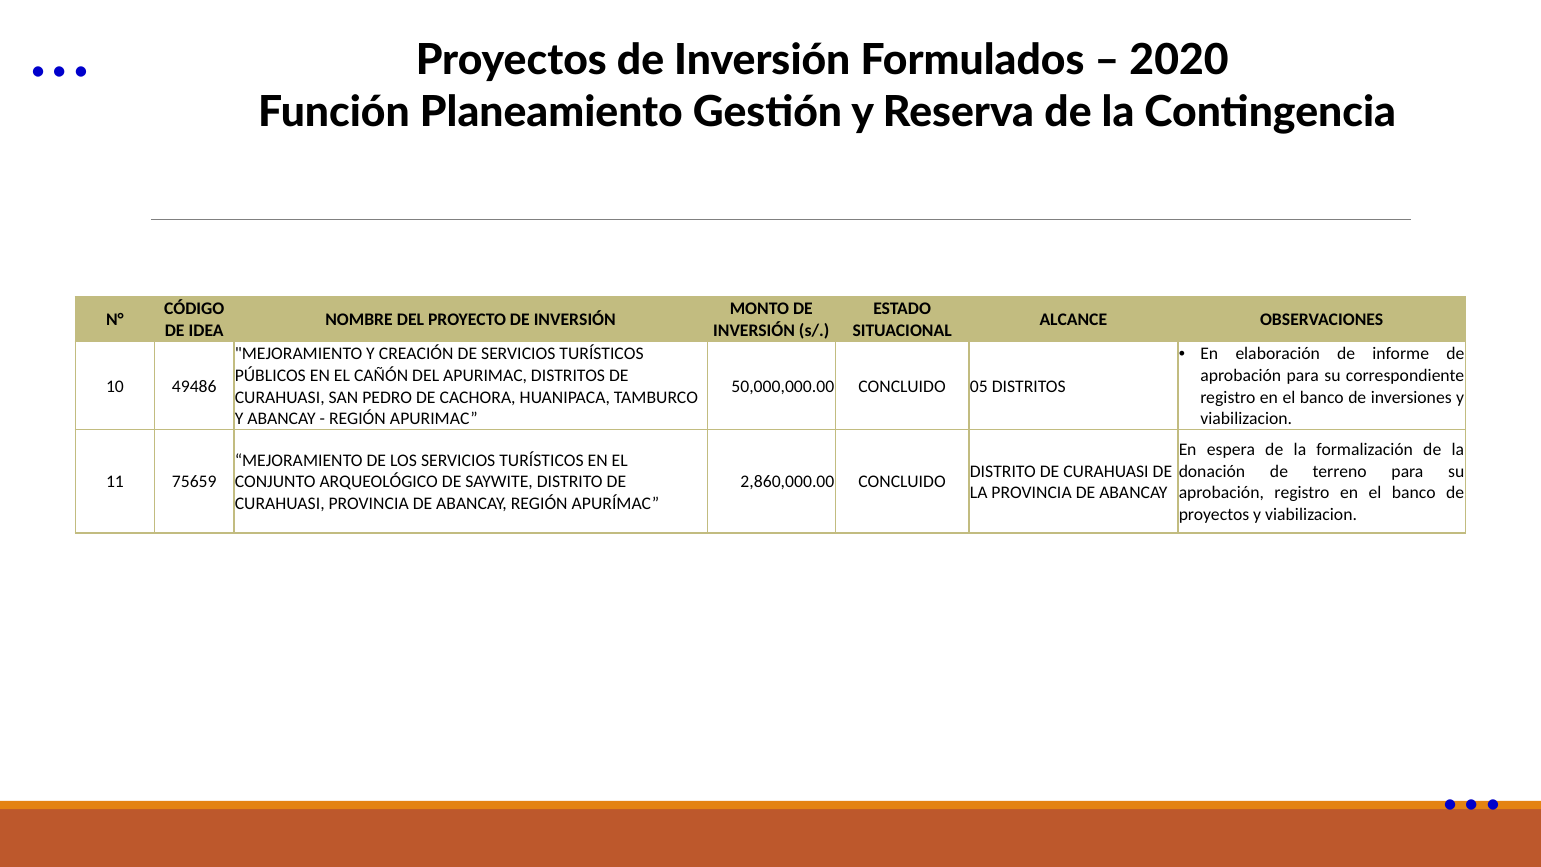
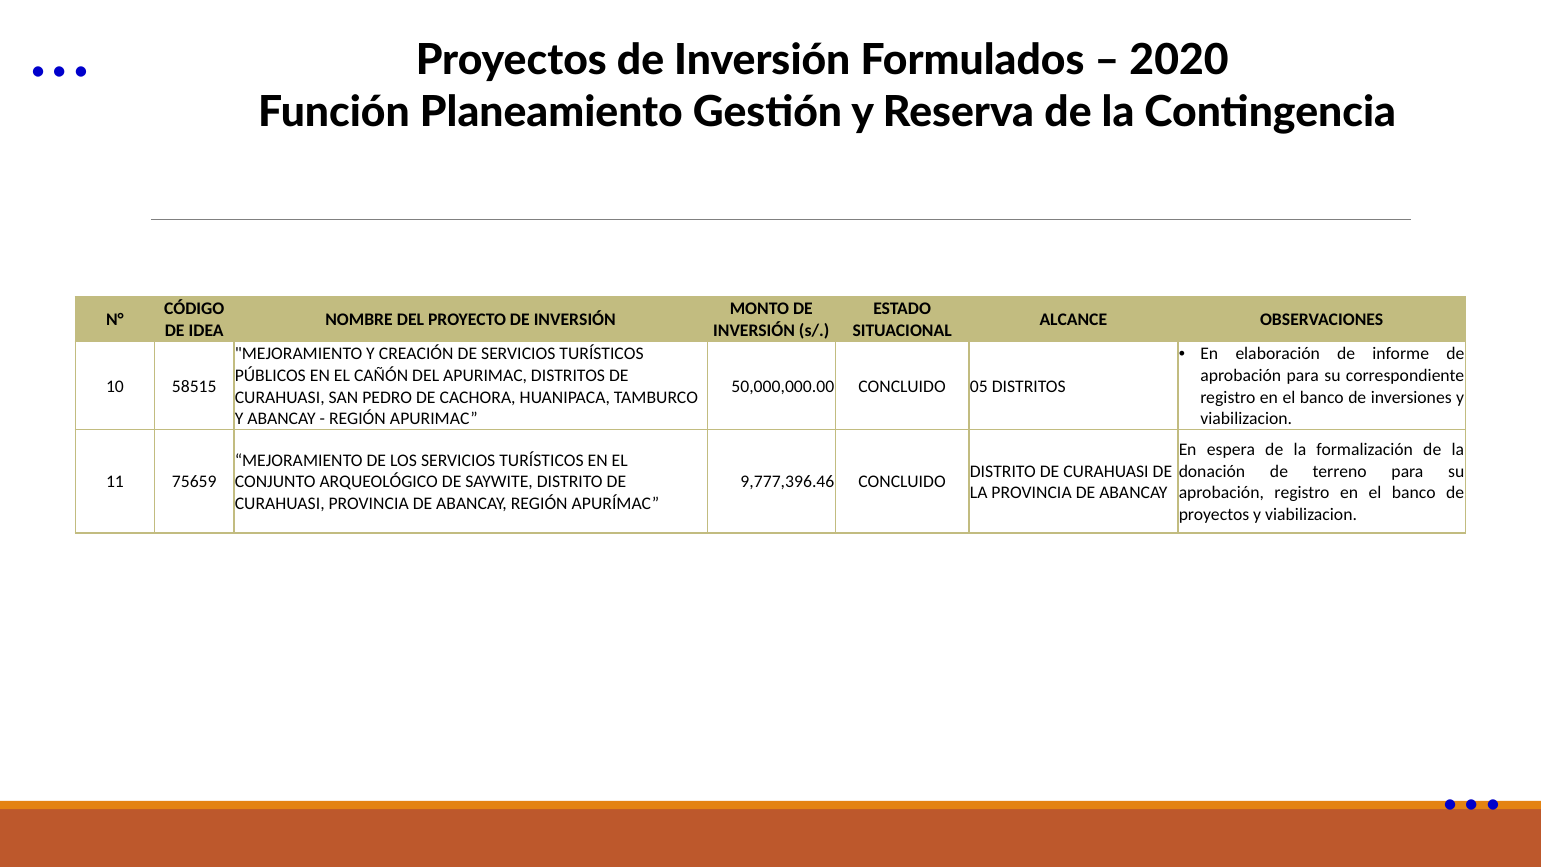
49486: 49486 -> 58515 (194, 386)
2,860,000.00: 2,860,000.00 -> 9,777,396.46 (787, 482)
